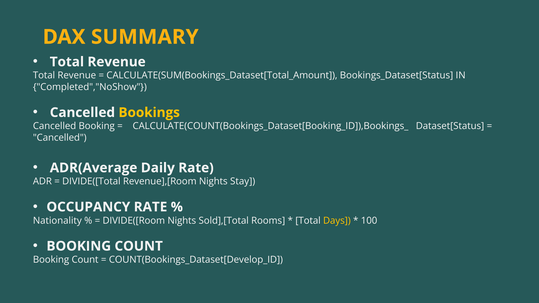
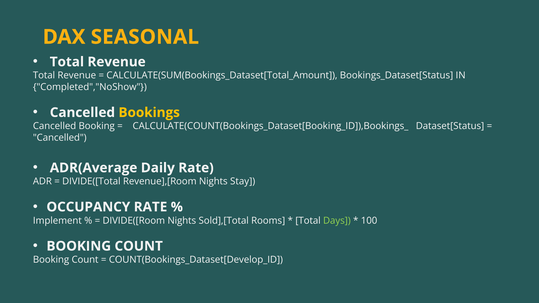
SUMMARY: SUMMARY -> SEASONAL (145, 37)
Nationality: Nationality -> Implement (57, 221)
Days colour: yellow -> light green (337, 221)
